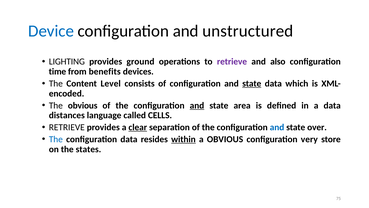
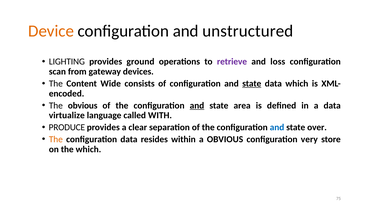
Device colour: blue -> orange (51, 31)
also: also -> loss (278, 62)
time: time -> scan (57, 72)
benefits: benefits -> gateway (105, 72)
Level: Level -> Wide (111, 83)
distances: distances -> virtualize (67, 115)
CELLS: CELLS -> WITH (160, 115)
RETRIEVE: RETRIEVE -> PRODUCE (67, 127)
clear underline: present -> none (138, 127)
The colour: blue -> orange (56, 139)
within underline: present -> none (183, 139)
the states: states -> which (88, 149)
